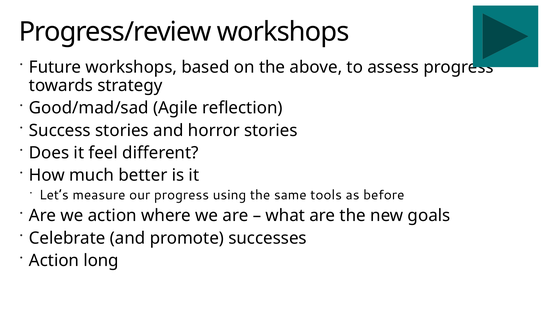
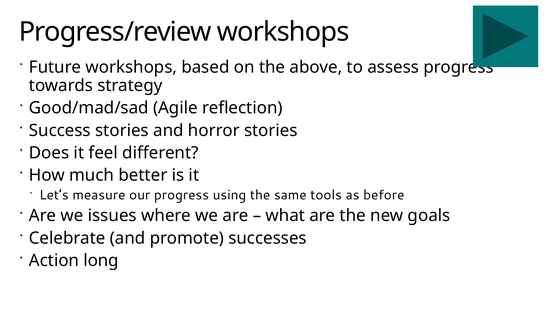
we action: action -> issues (112, 215)
